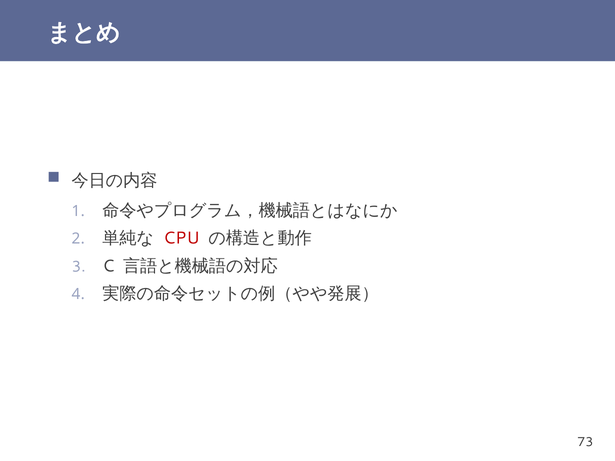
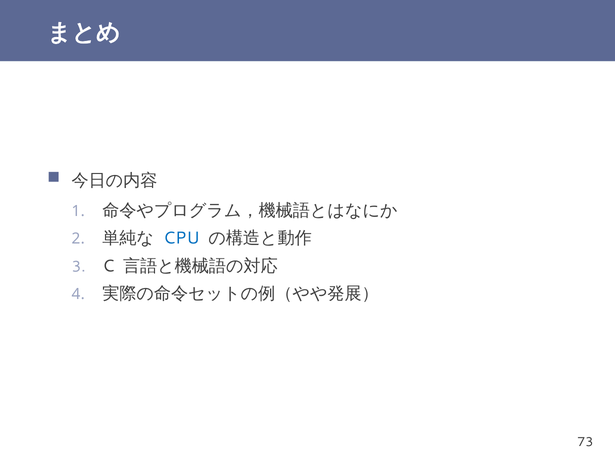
CPU colour: red -> blue (181, 238)
